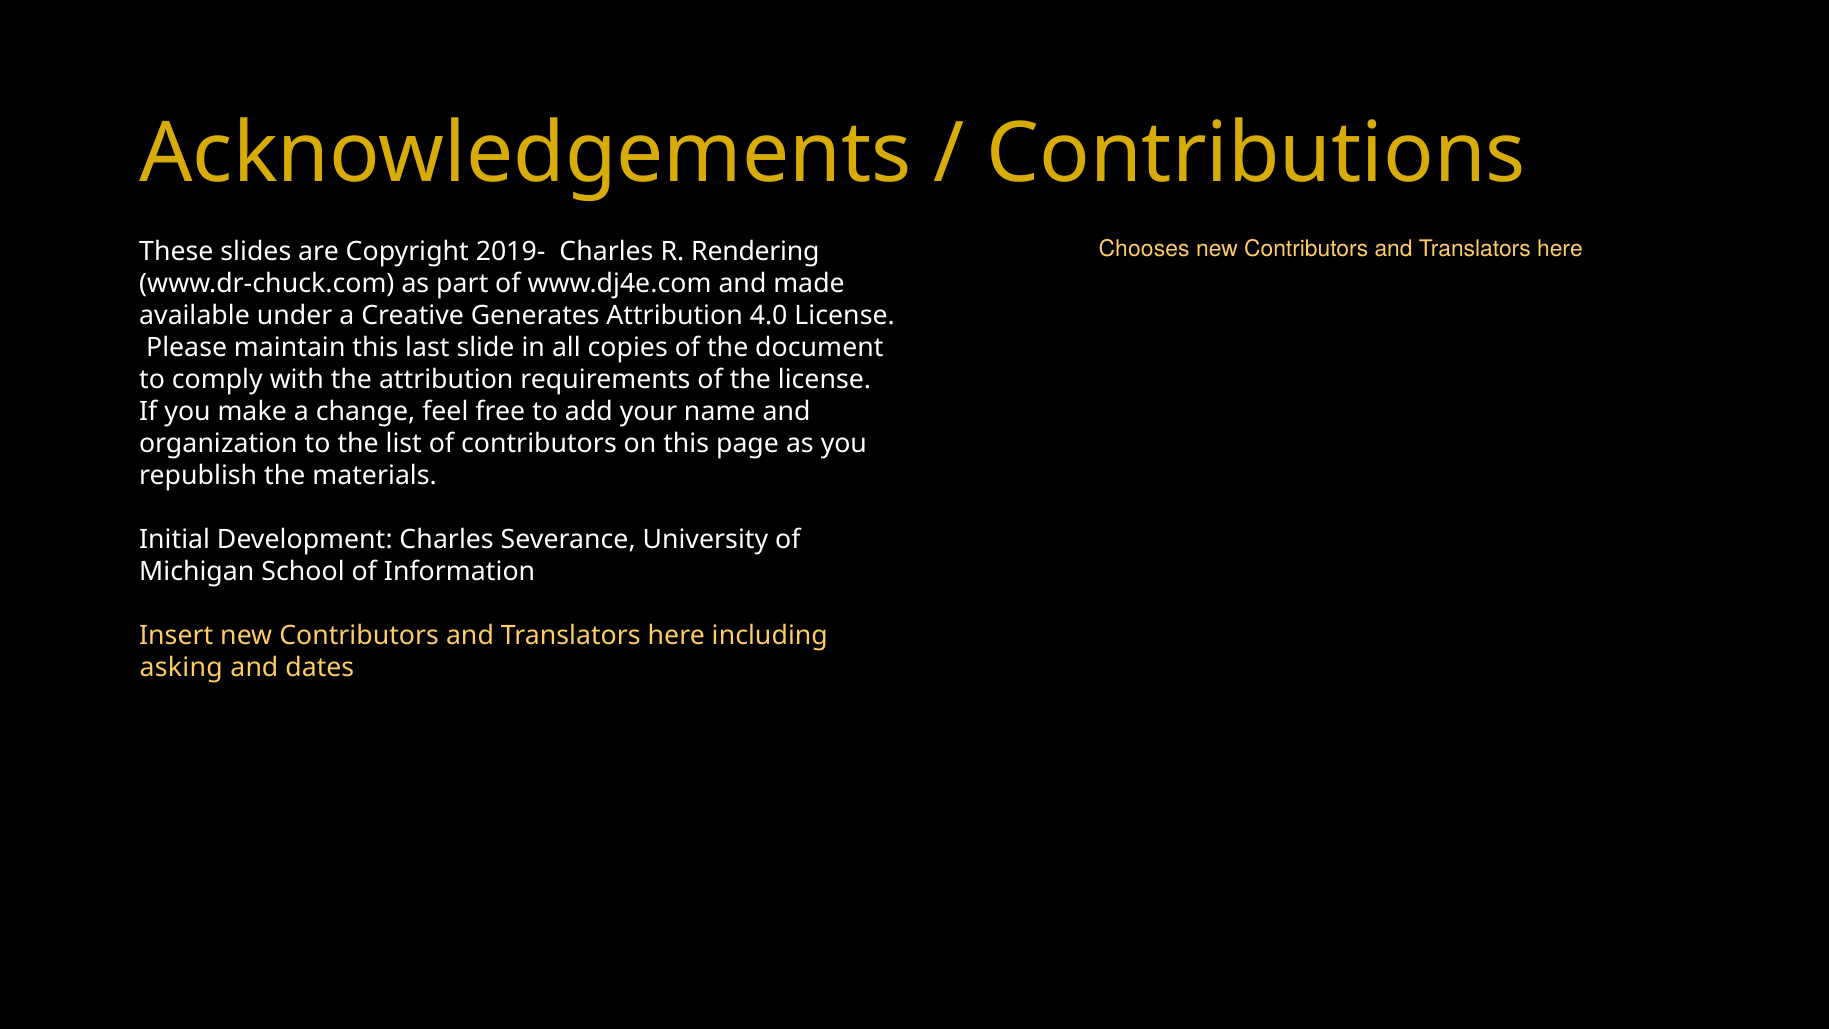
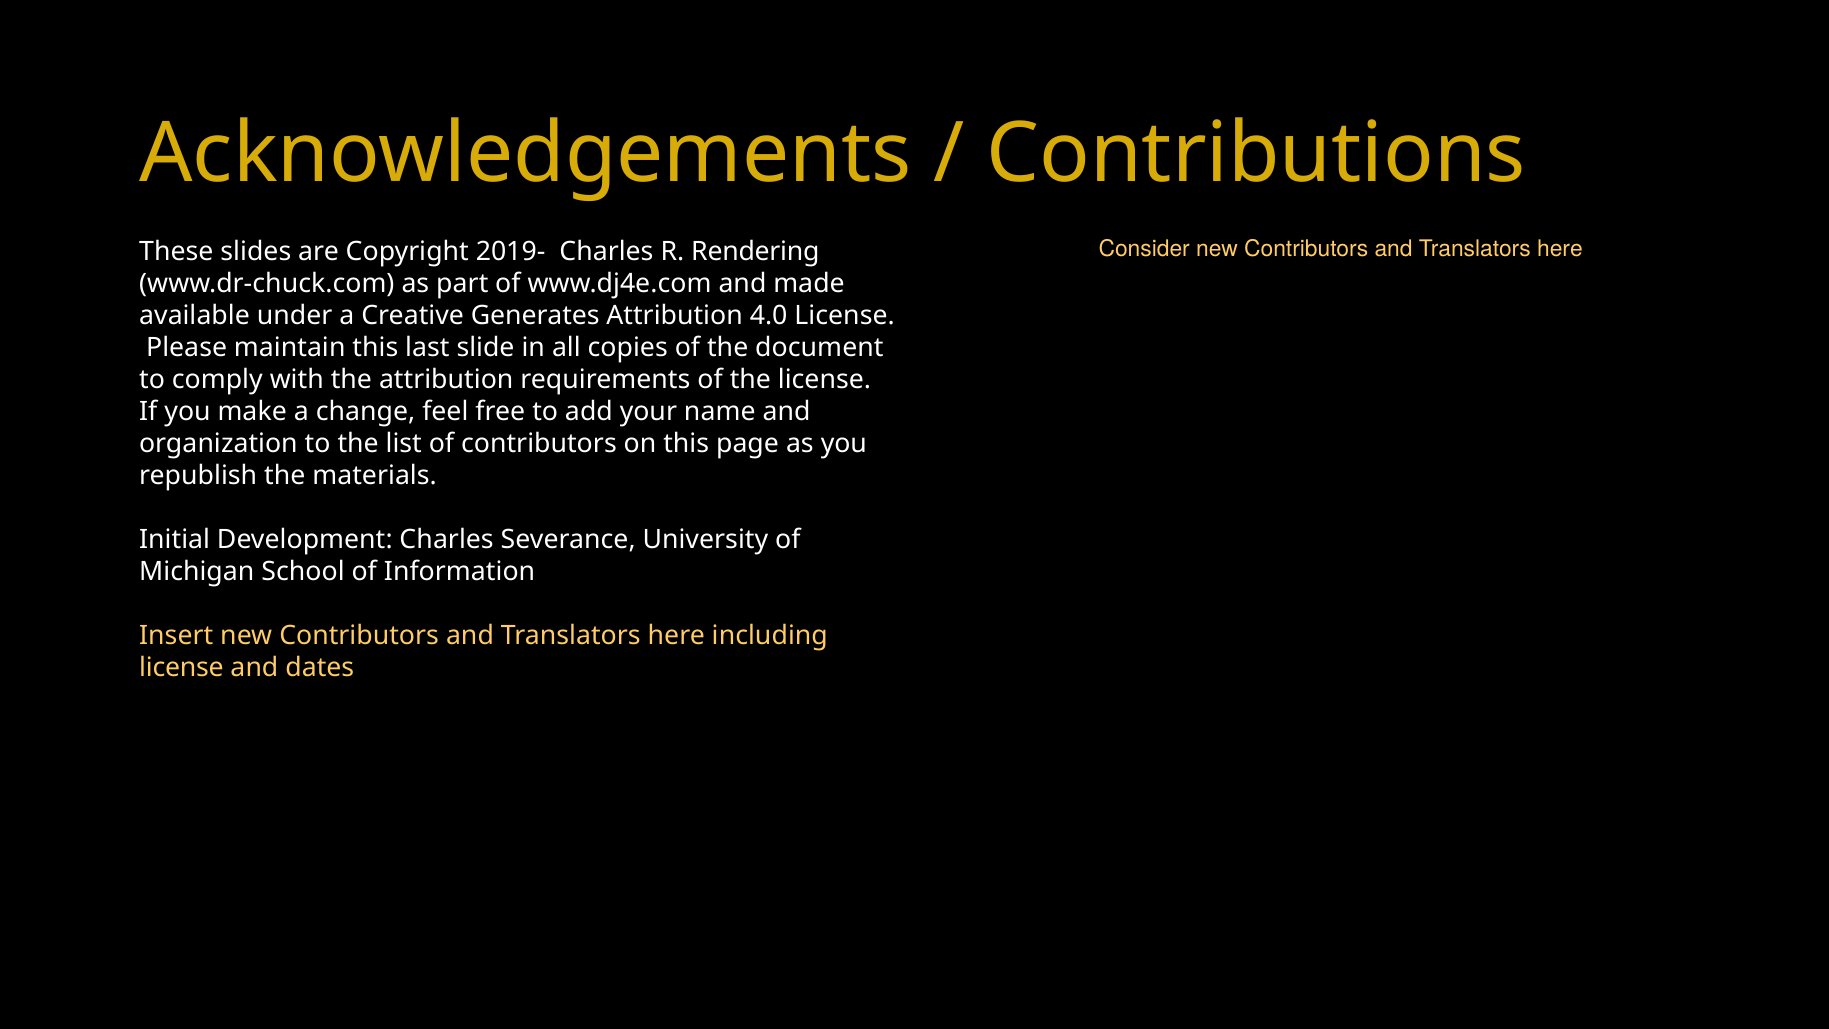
Chooses: Chooses -> Consider (1144, 249)
asking: asking -> license (182, 668)
